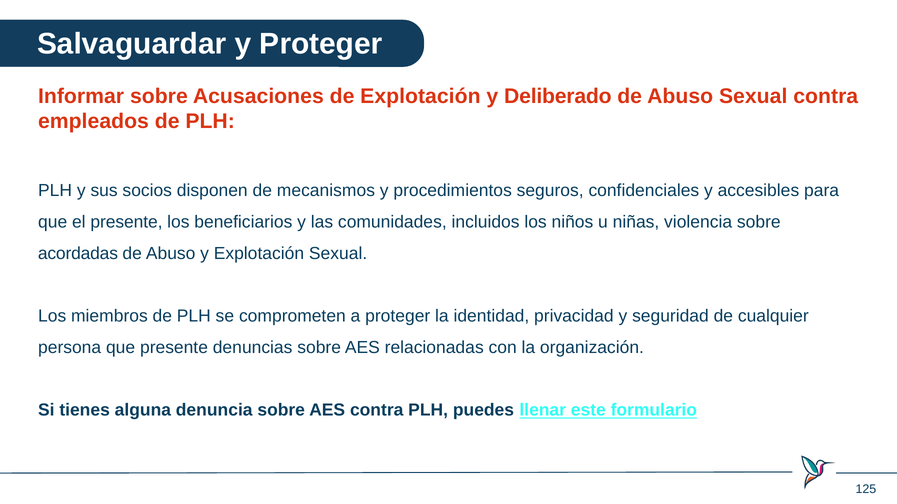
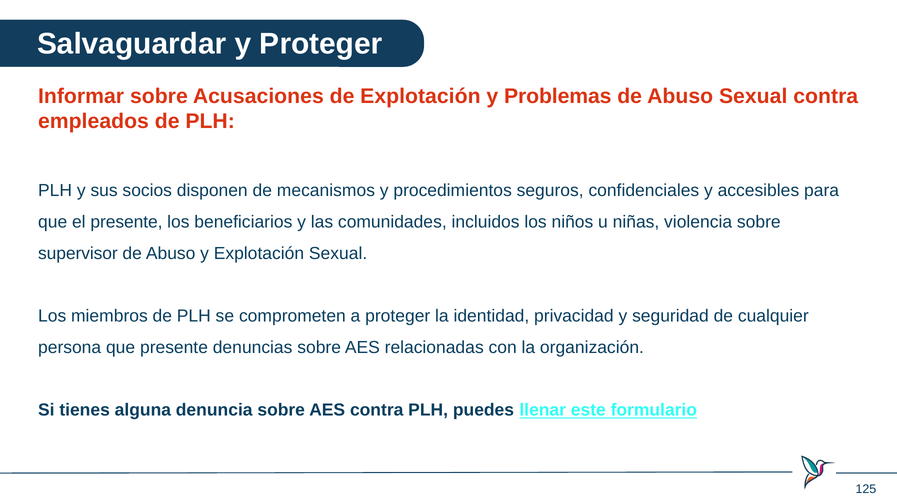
Deliberado: Deliberado -> Problemas (558, 96)
acordadas: acordadas -> supervisor (78, 254)
